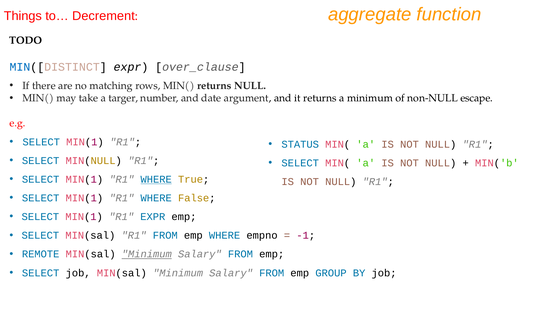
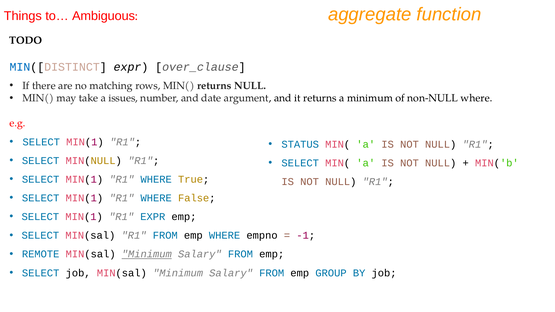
Decrement: Decrement -> Ambiguous (104, 16)
targer: targer -> issues (123, 98)
non-NULL escape: escape -> where (477, 98)
WHERE underline: present -> none (156, 179)
